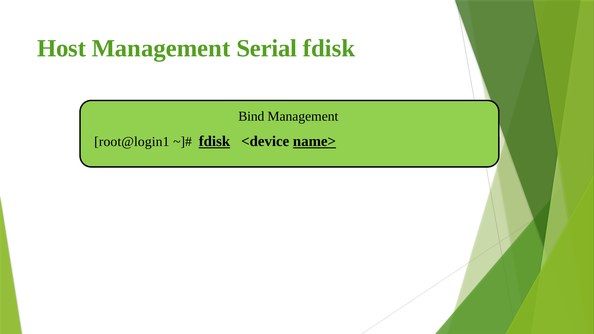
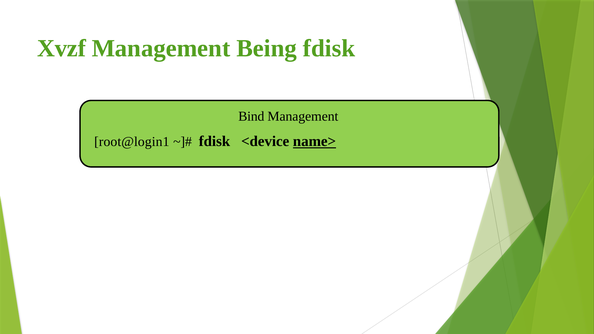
Host: Host -> Xvzf (62, 48)
Serial: Serial -> Being (267, 48)
fdisk underline: present -> none (214, 141)
